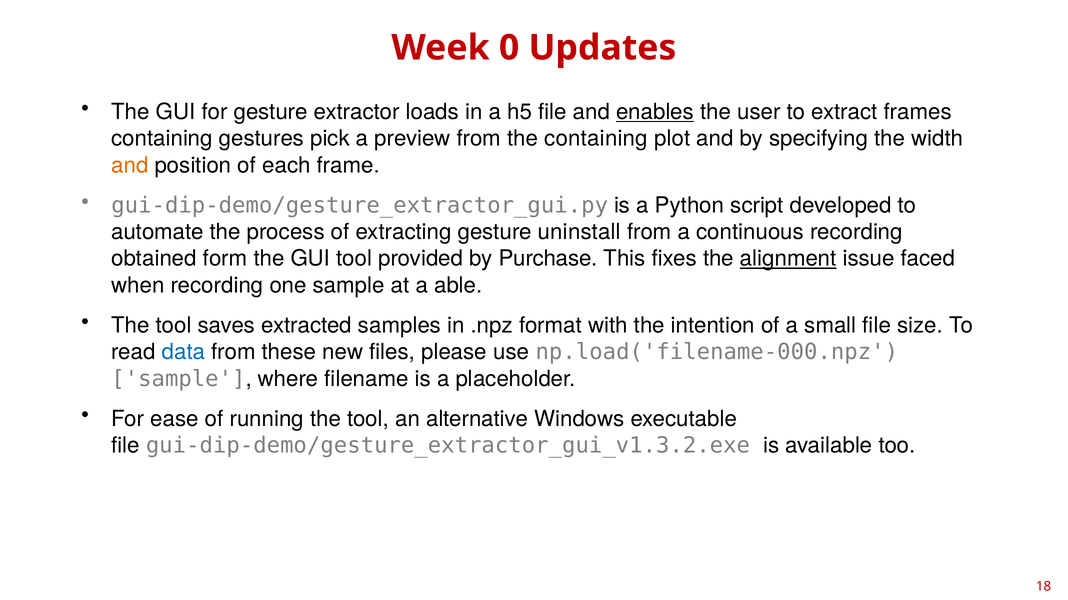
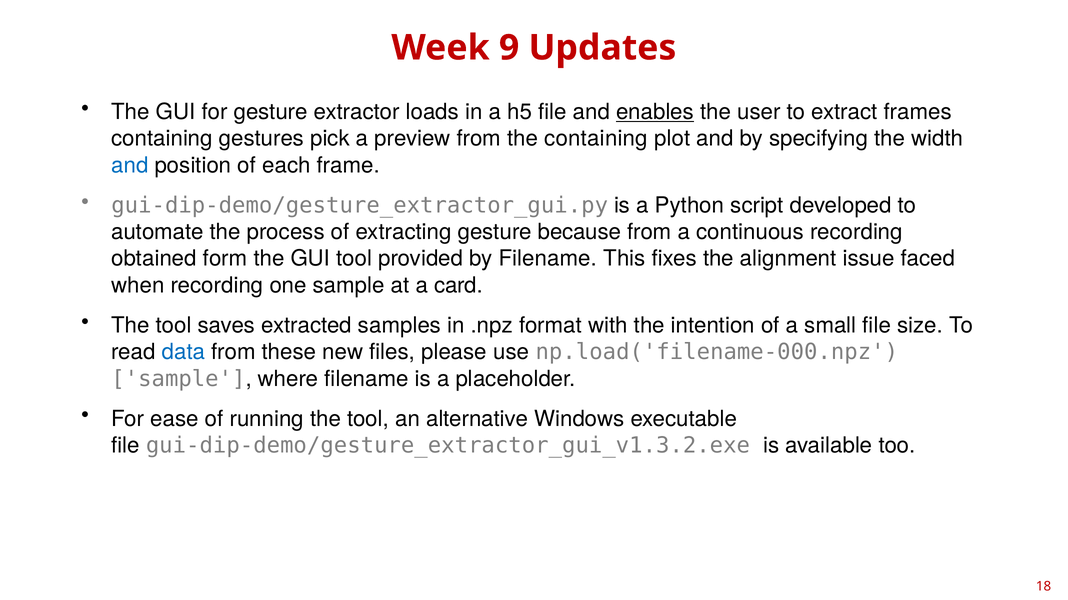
0: 0 -> 9 (509, 48)
and colour: orange -> blue (130, 165)
uninstall: uninstall -> because (579, 232)
by Purchase: Purchase -> Filename (548, 259)
alignment underline: present -> none (788, 259)
able: able -> card (458, 286)
